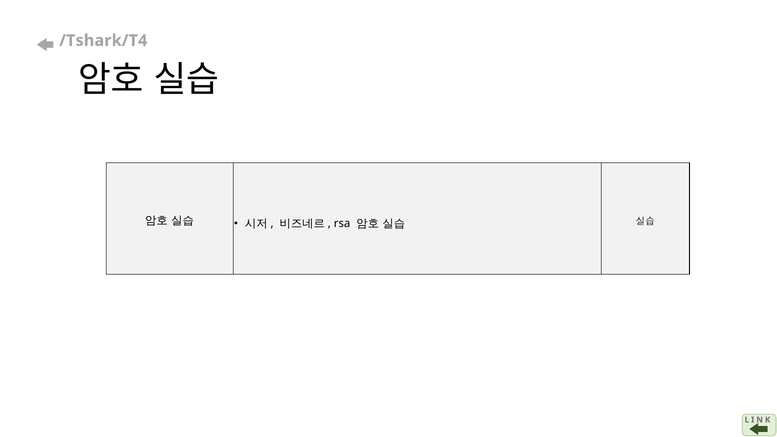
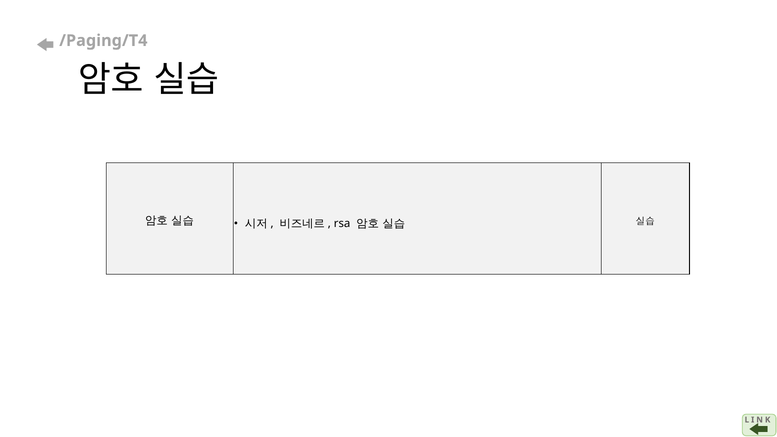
/Tshark/T4: /Tshark/T4 -> /Paging/T4 (103, 41)
